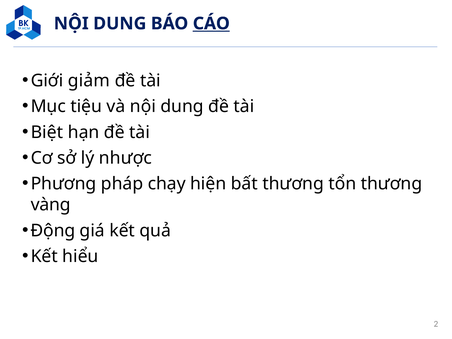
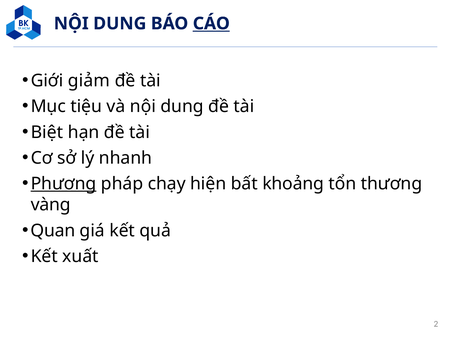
nhược: nhược -> nhanh (126, 158)
Phương underline: none -> present (64, 184)
bất thương: thương -> khoảng (293, 184)
Động: Động -> Quan (53, 231)
hiểu: hiểu -> xuất (80, 256)
